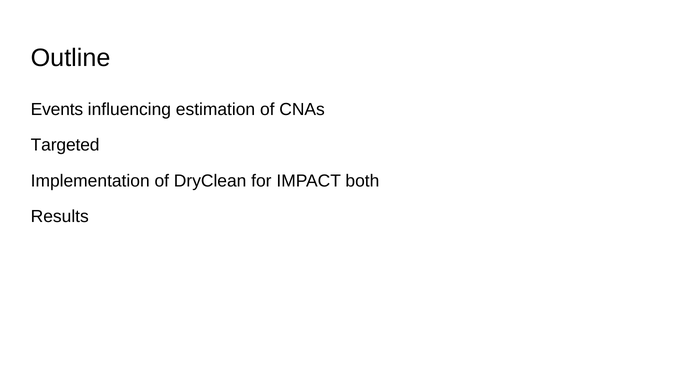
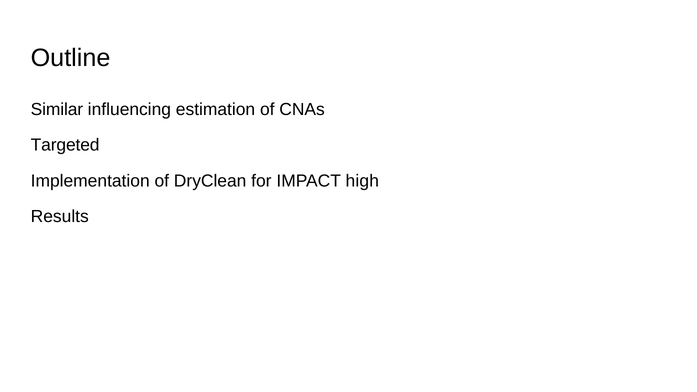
Events: Events -> Similar (57, 110)
both: both -> high (362, 181)
